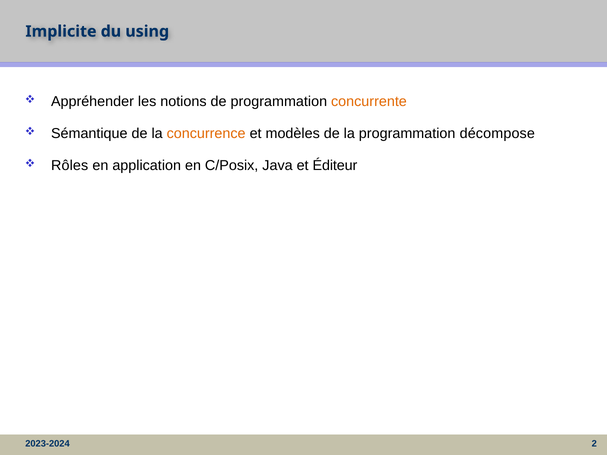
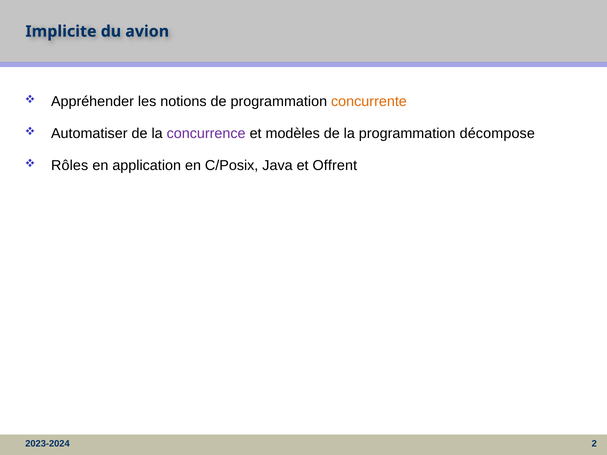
using: using -> avion (147, 31)
Sémantique: Sémantique -> Automatiser (89, 134)
concurrence colour: orange -> purple (206, 134)
Éditeur: Éditeur -> Offrent (335, 166)
